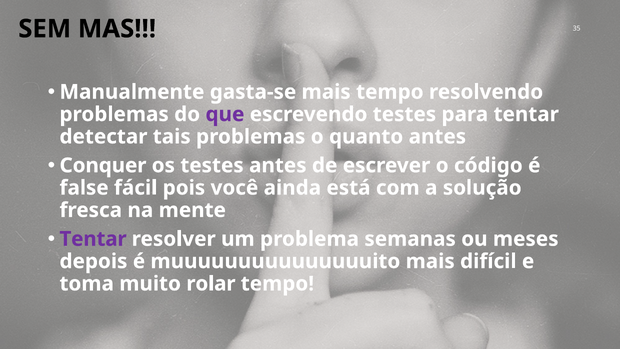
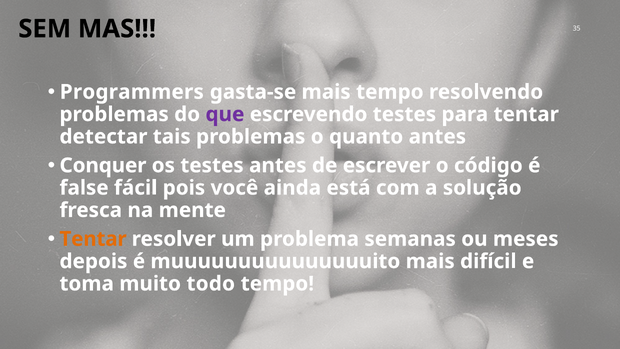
Manualmente: Manualmente -> Programmers (132, 92)
Tentar colour: purple -> orange (93, 239)
rolar: rolar -> todo (211, 283)
